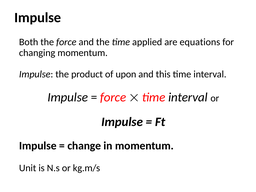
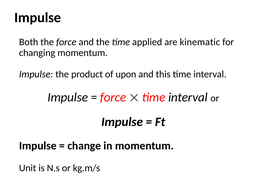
equations: equations -> kinematic (200, 42)
